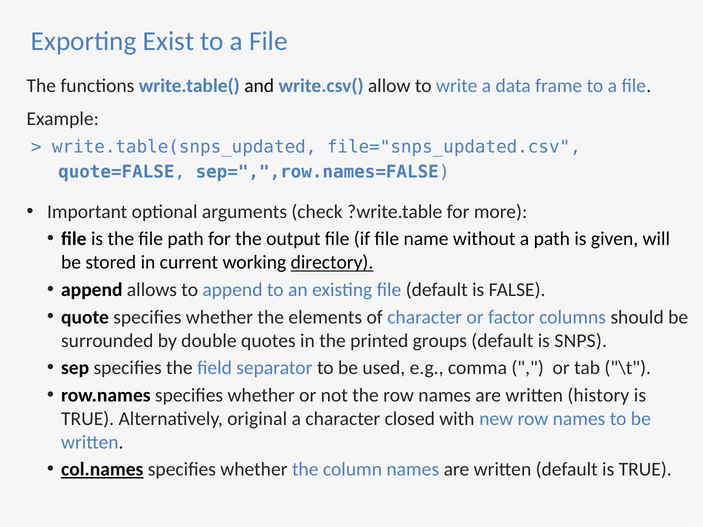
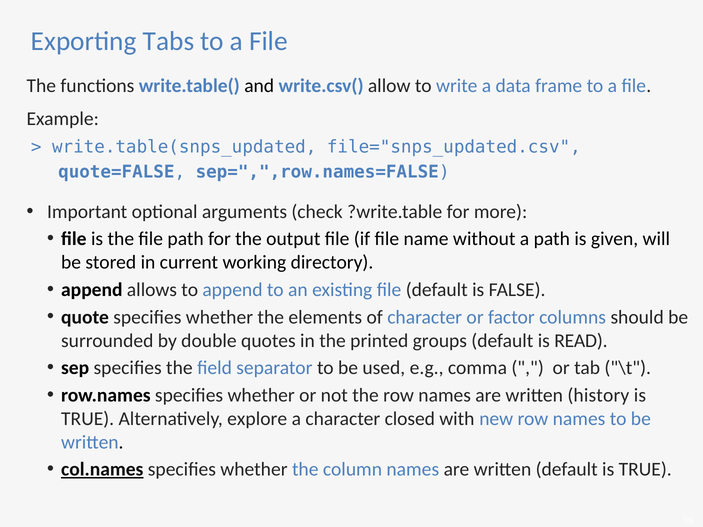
Exist: Exist -> Tabs (168, 41)
directory underline: present -> none (332, 263)
SNPS: SNPS -> READ (581, 341)
original: original -> explore (257, 419)
